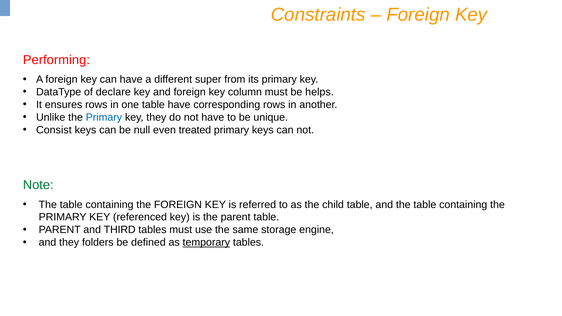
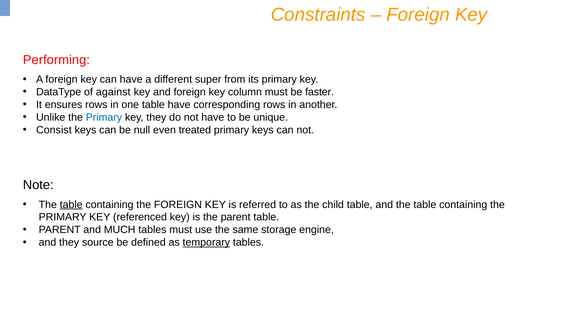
declare: declare -> against (113, 92)
helps: helps -> faster (320, 92)
Note colour: green -> black (38, 185)
table underline: none -> present (71, 205)
THIRD: THIRD -> MUCH (120, 230)
folders: folders -> source (98, 243)
